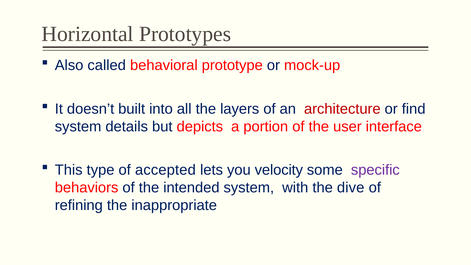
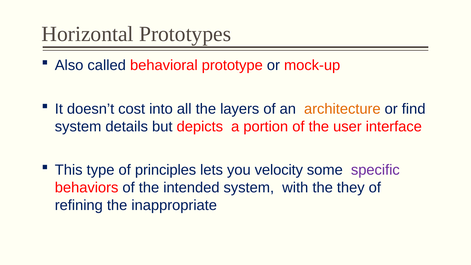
built: built -> cost (132, 109)
architecture colour: red -> orange (342, 109)
accepted: accepted -> principles (166, 170)
dive: dive -> they (351, 188)
